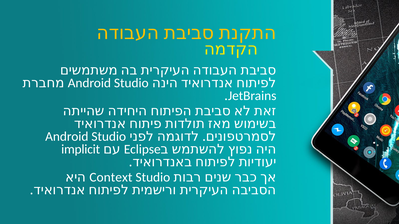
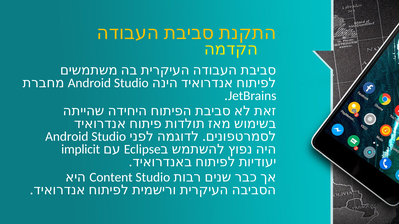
Context: Context -> Content (111, 178)
